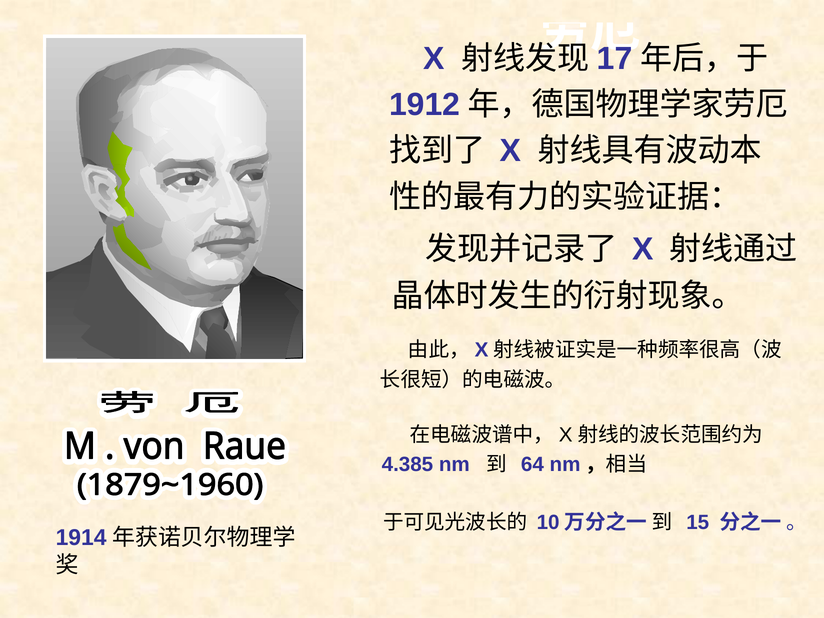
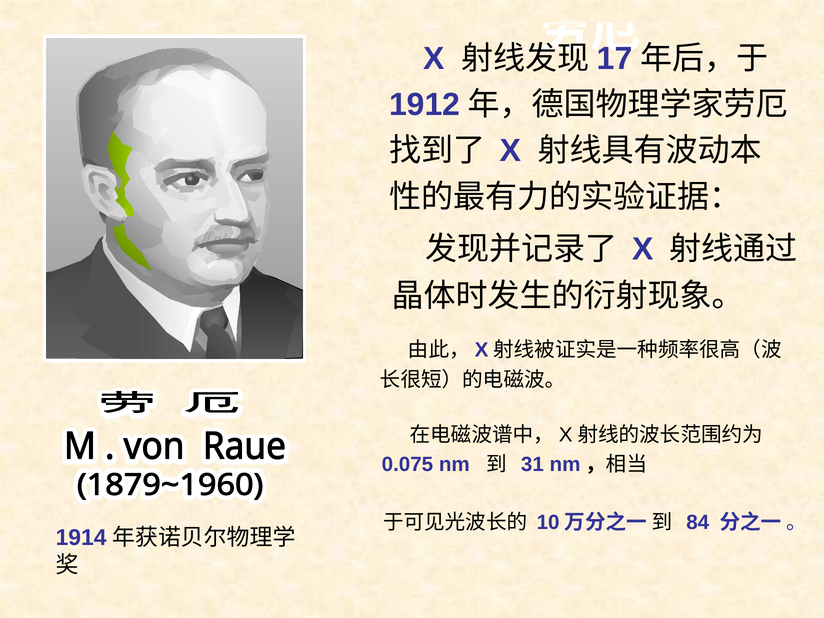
4.385: 4.385 -> 0.075 (407, 464)
64: 64 -> 31 (532, 464)
15: 15 -> 84 (698, 522)
